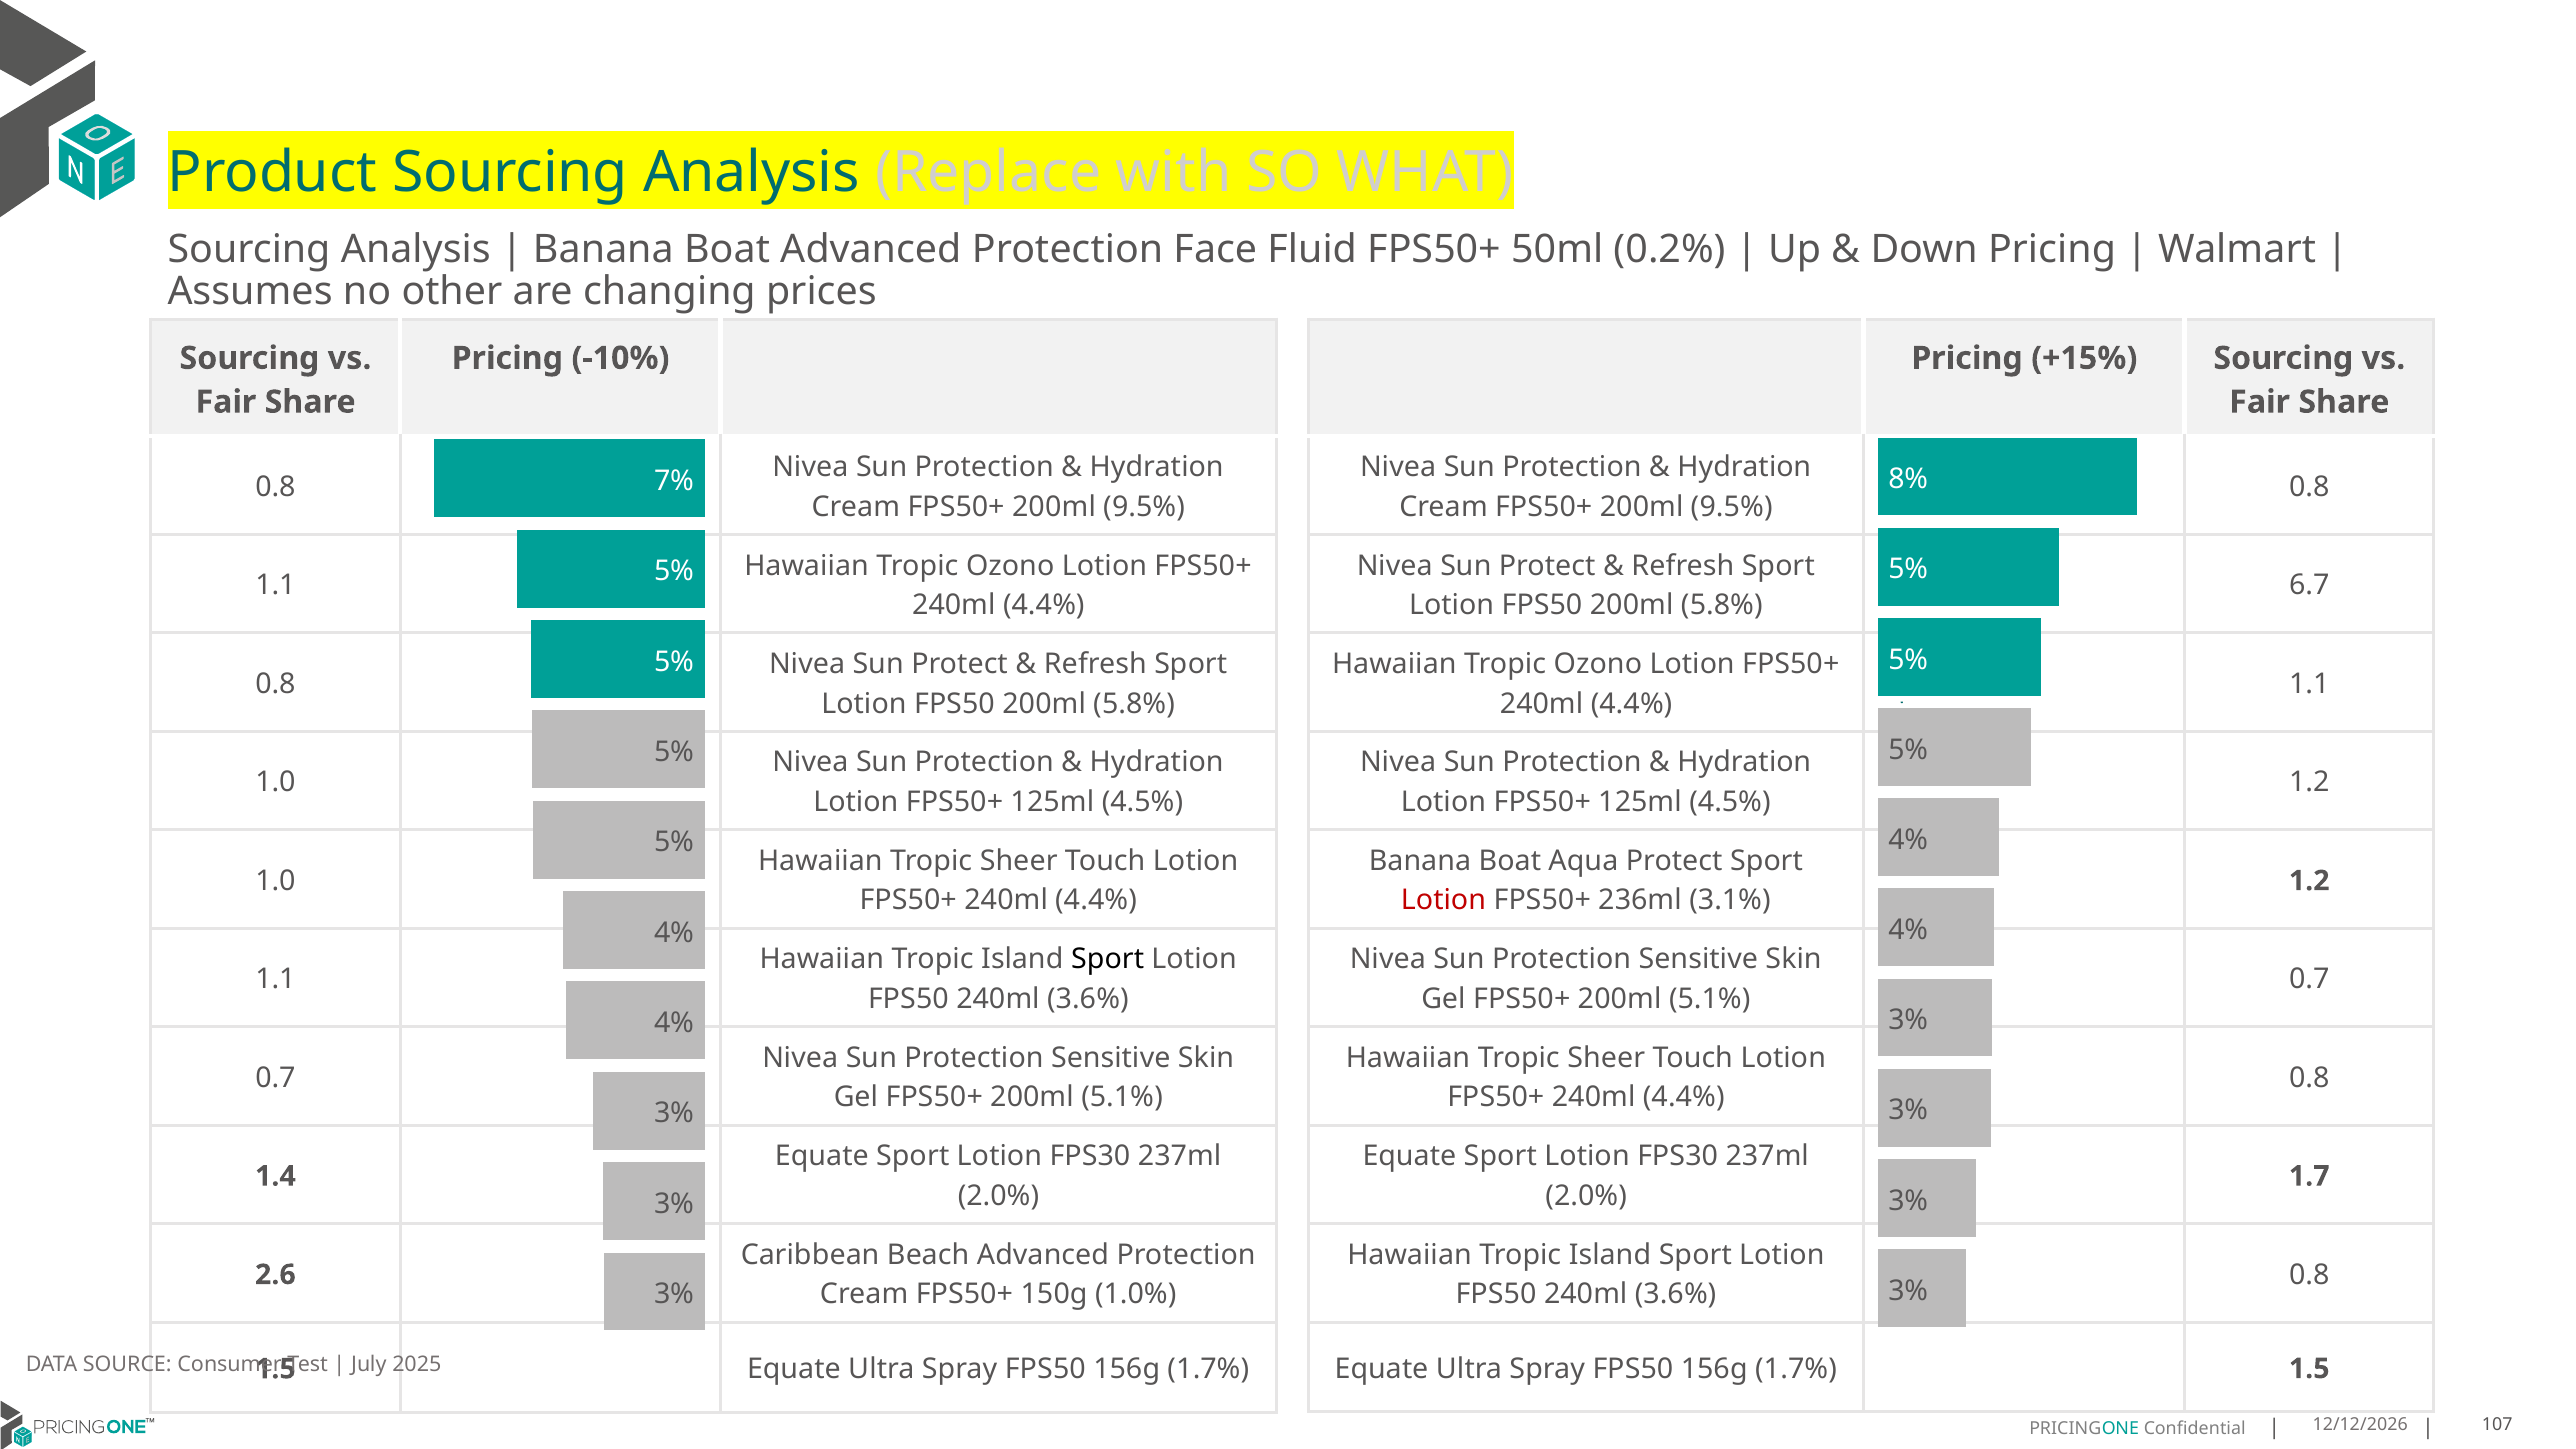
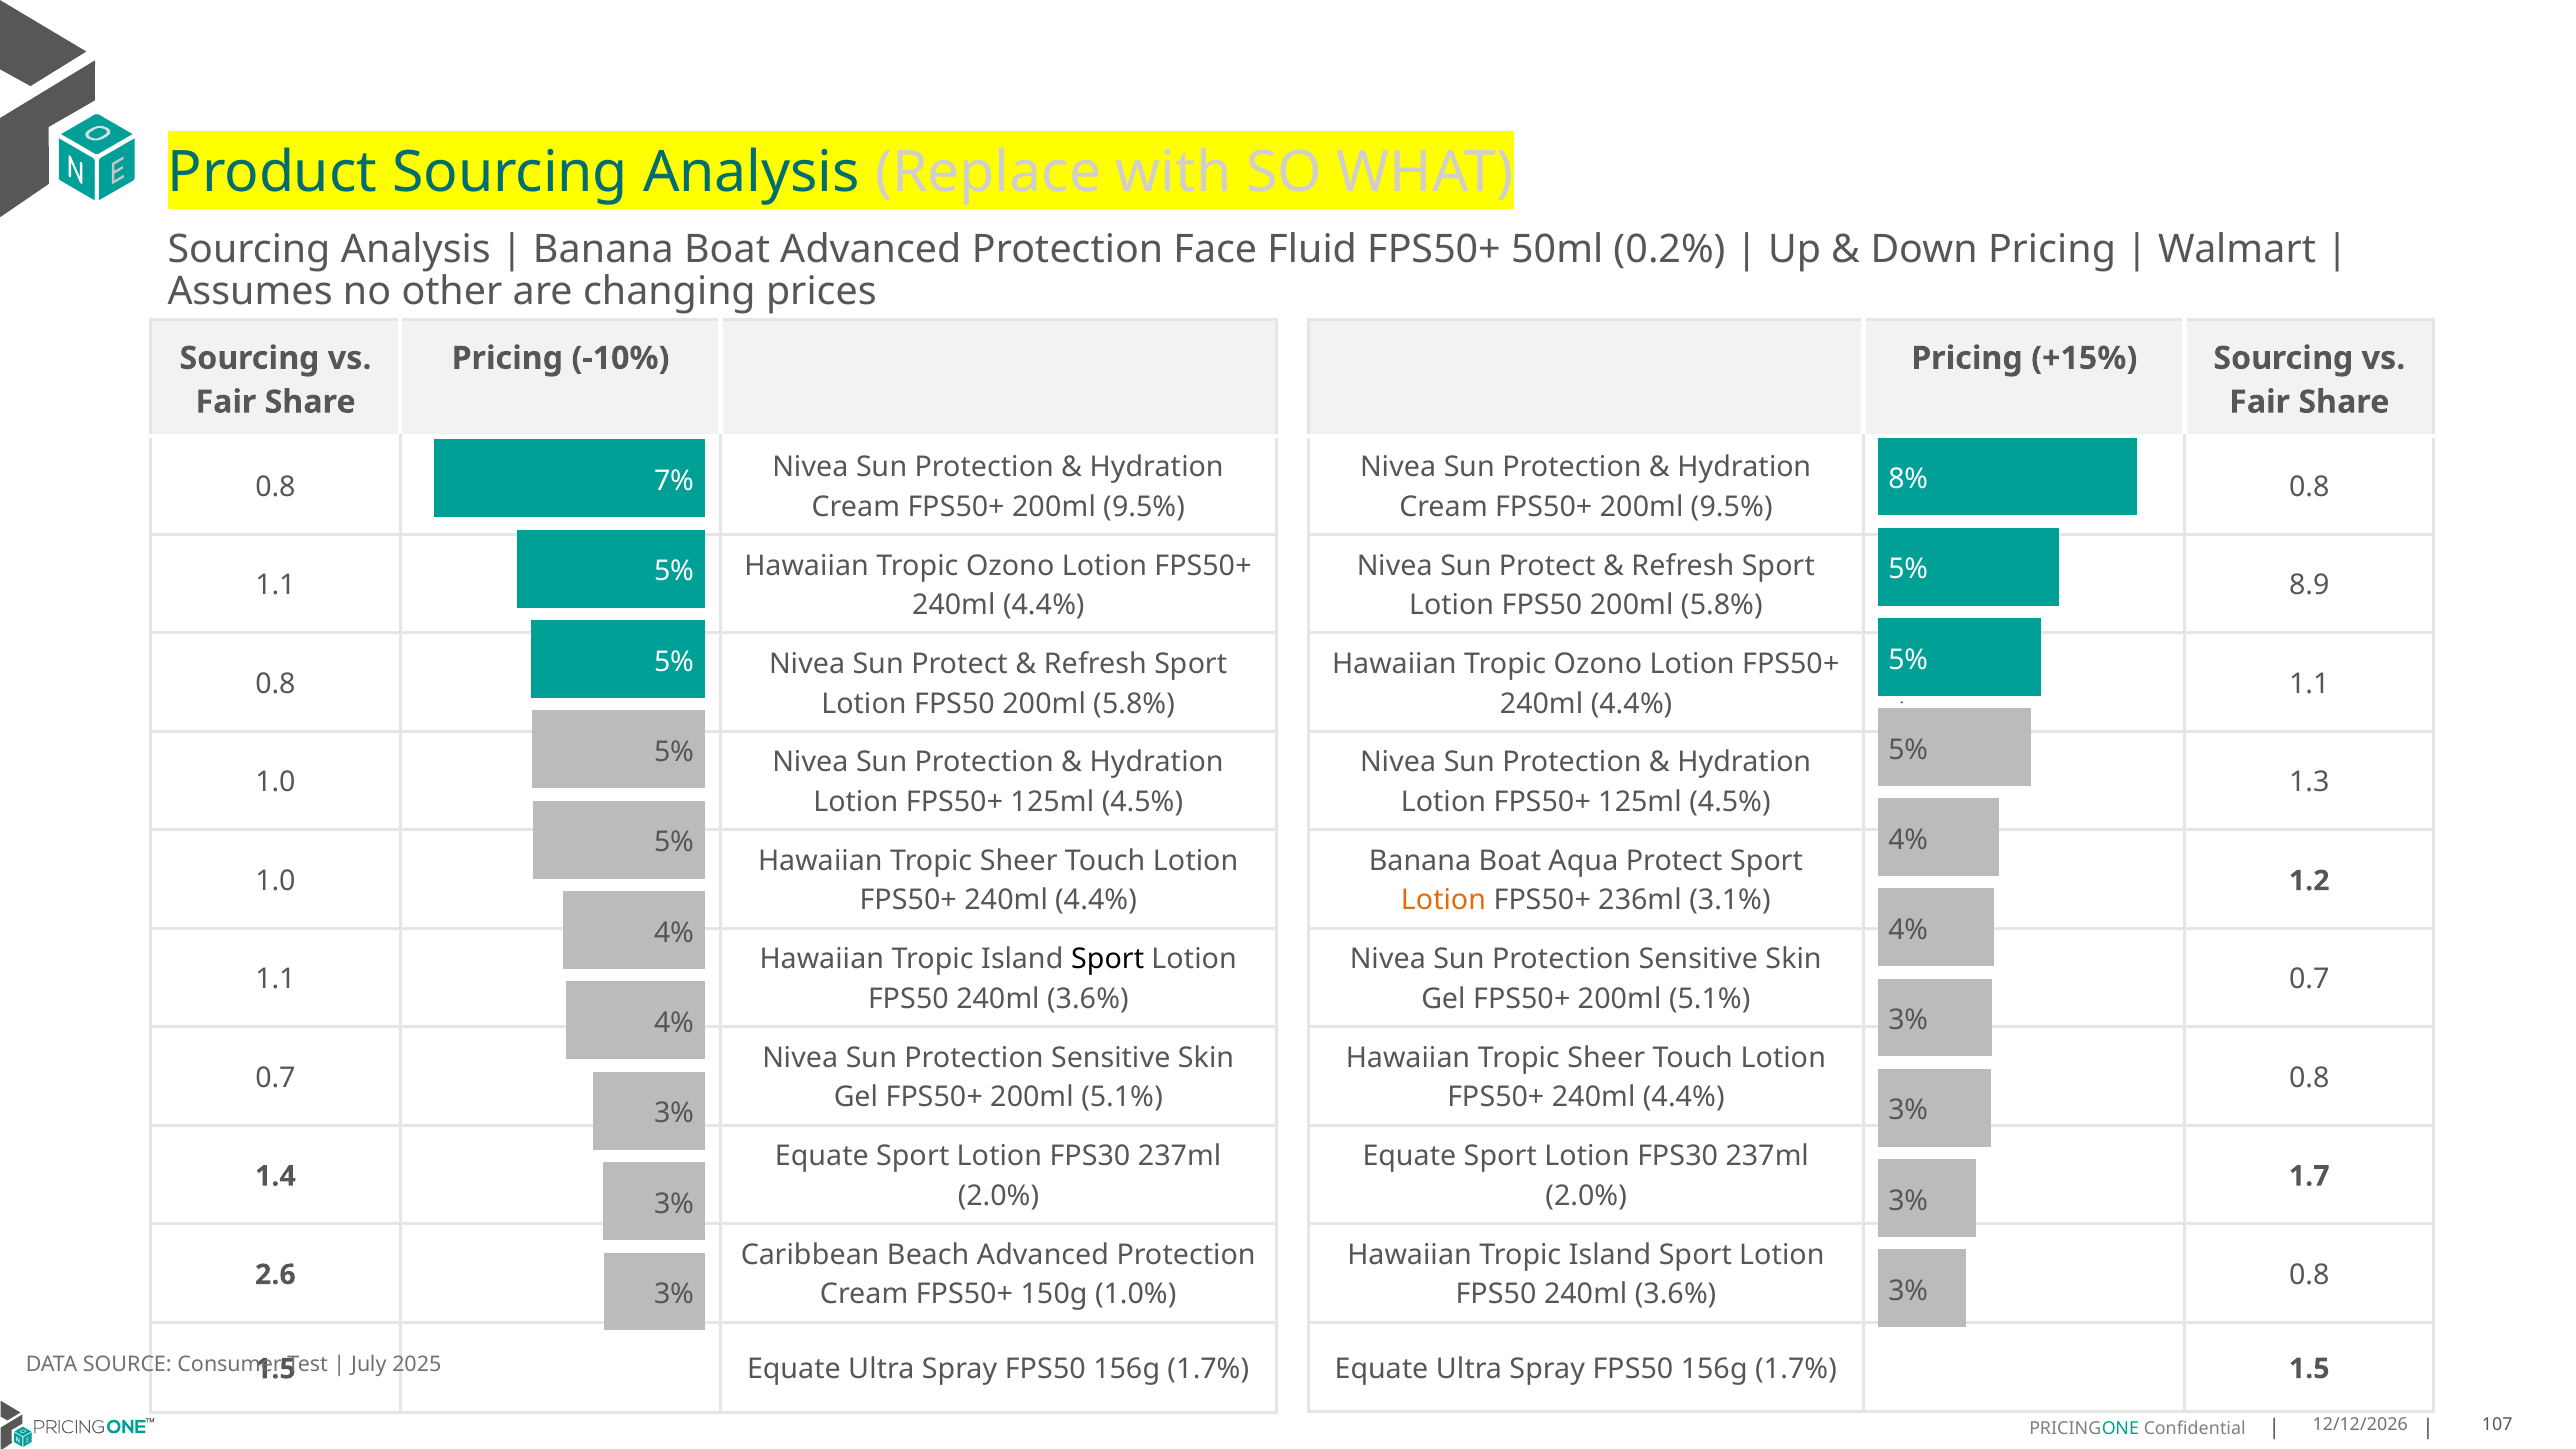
6.7: 6.7 -> 8.9 (2309, 585)
1.2: 1.2 -> 1.3 (2309, 782)
Lotion colour: red -> orange (1443, 901)
